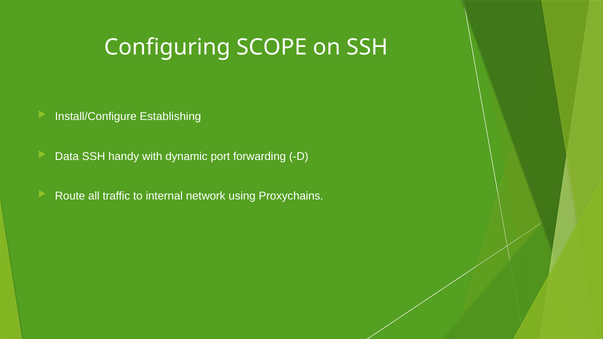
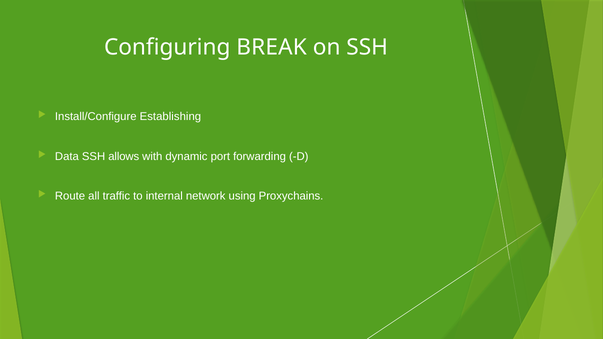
SCOPE: SCOPE -> BREAK (272, 48)
handy: handy -> allows (124, 156)
